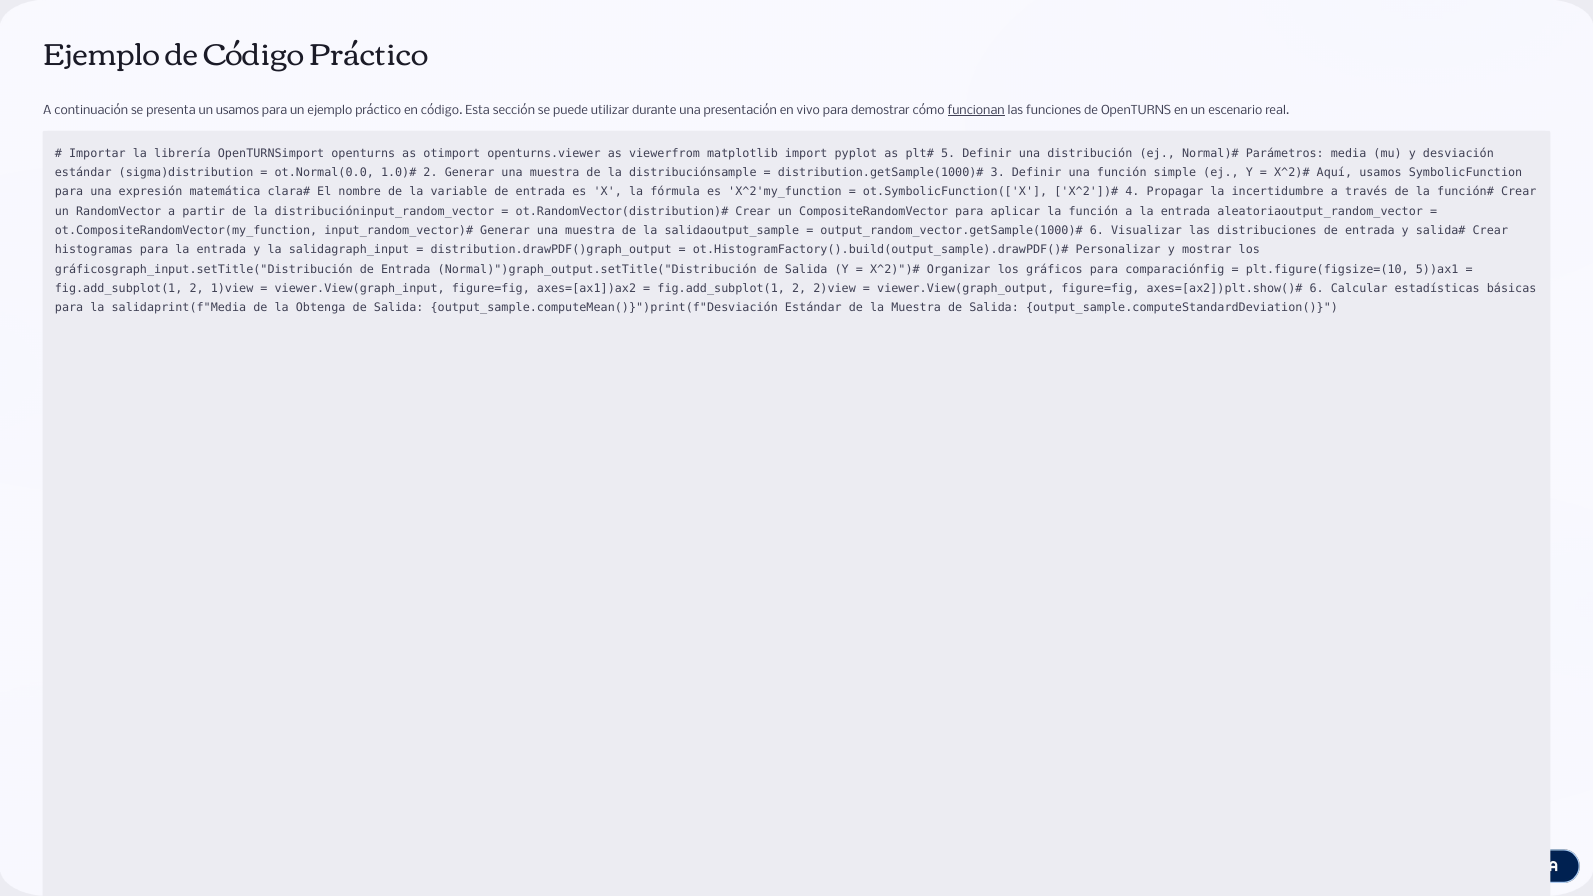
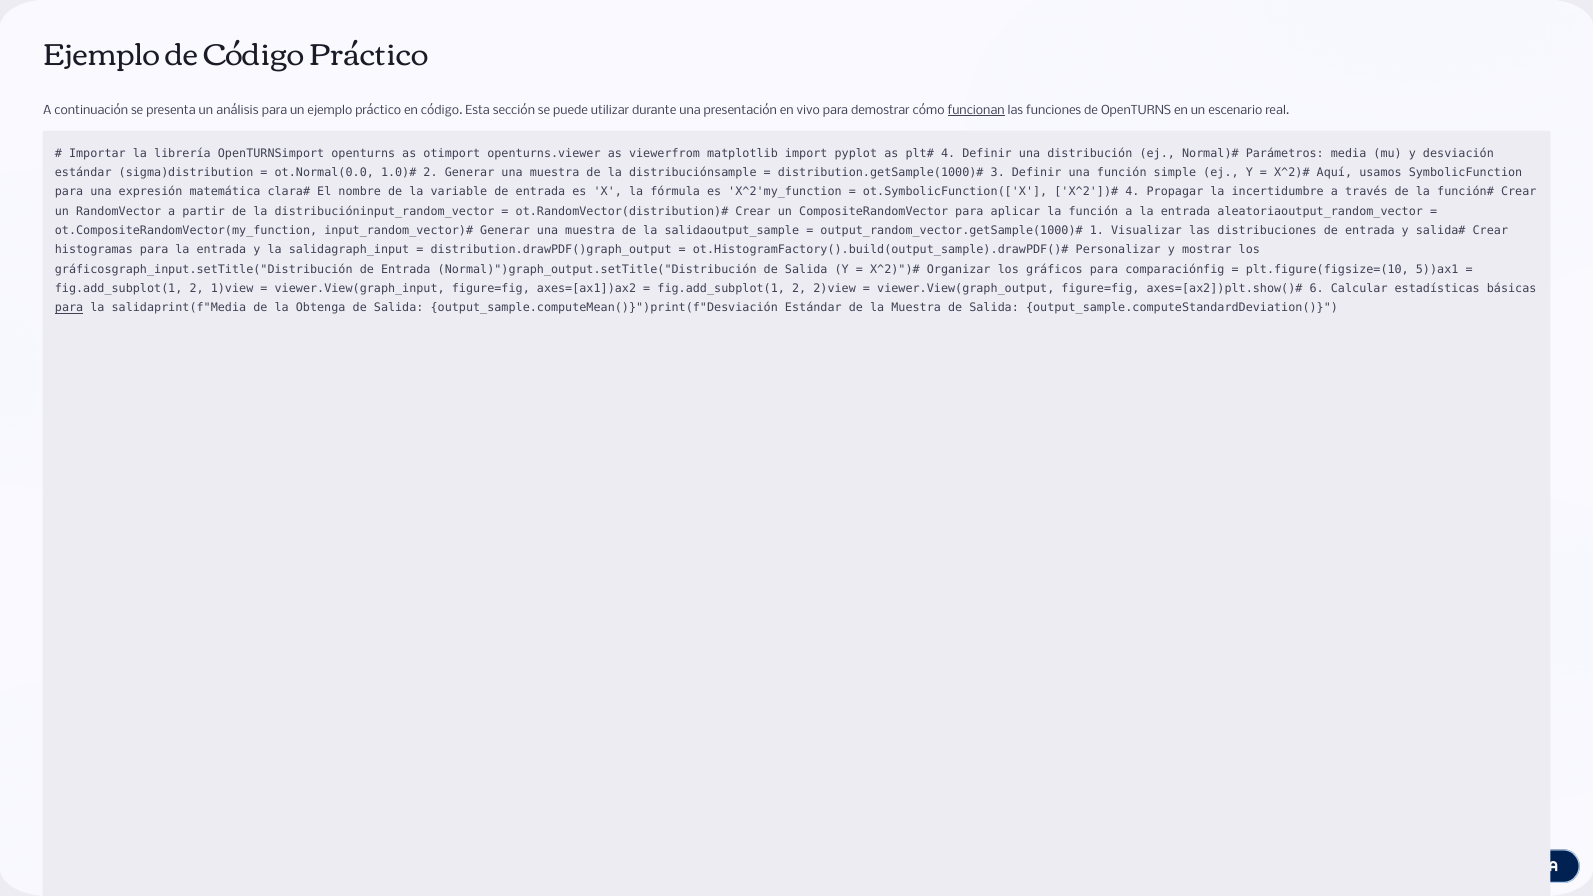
un usamos: usamos -> análisis (237, 110)
5: 5 -> 4 (948, 153)
6: 6 -> 1 (1097, 231)
para underline: none -> present (69, 308)
